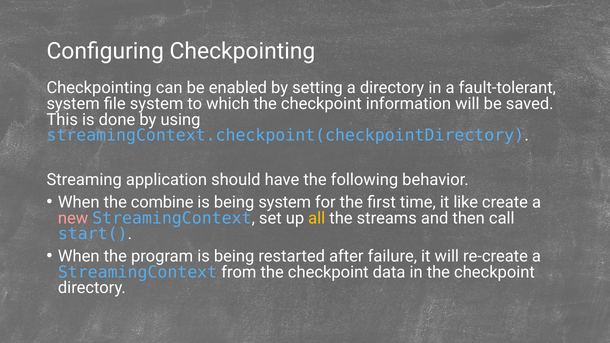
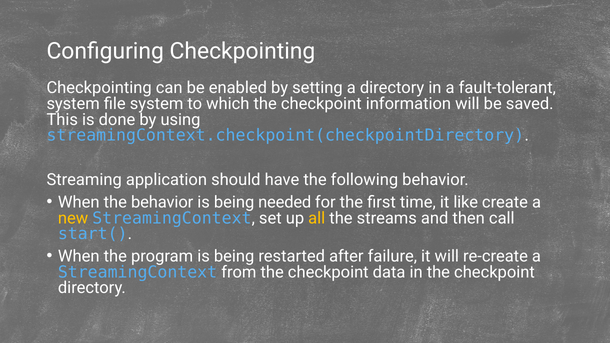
the combine: combine -> behavior (162, 202)
being system: system -> needed (285, 202)
new colour: pink -> yellow (73, 218)
